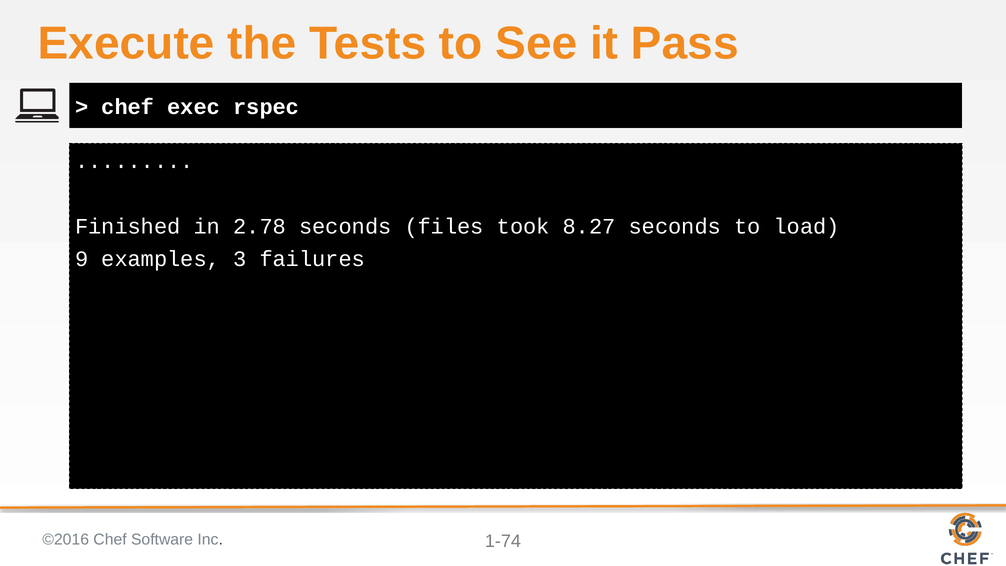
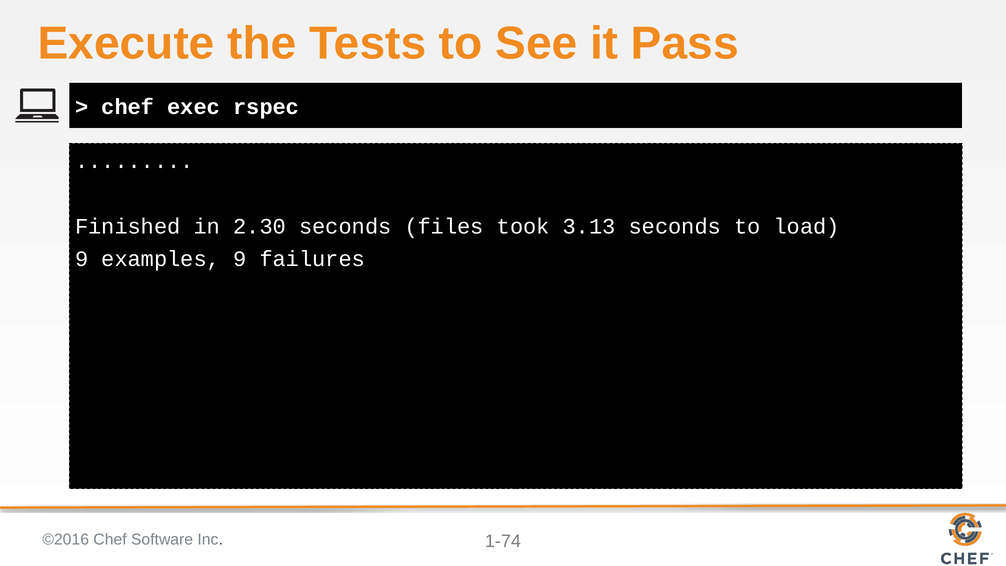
2.78: 2.78 -> 2.30 (260, 226)
8.27: 8.27 -> 3.13 (589, 226)
examples 3: 3 -> 9 (240, 259)
